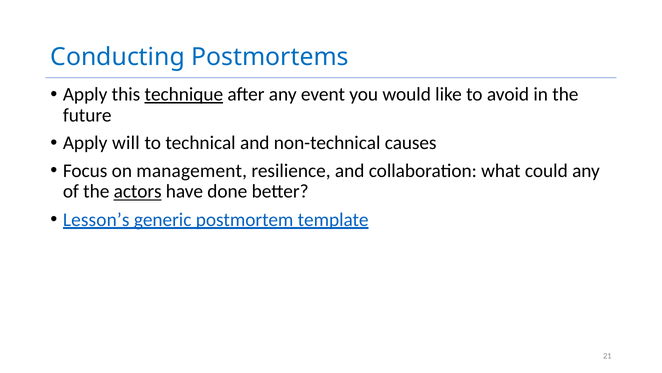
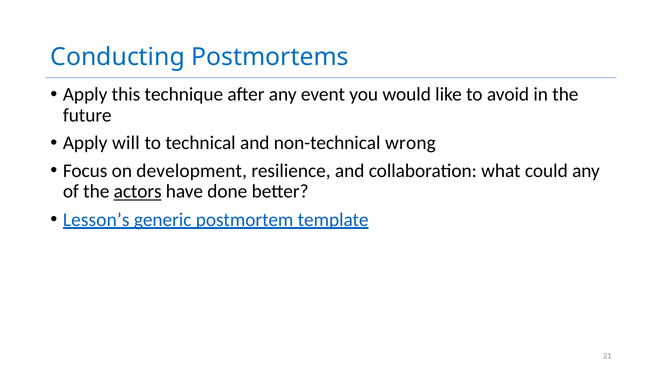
technique underline: present -> none (184, 94)
causes: causes -> wrong (410, 143)
management: management -> development (192, 170)
